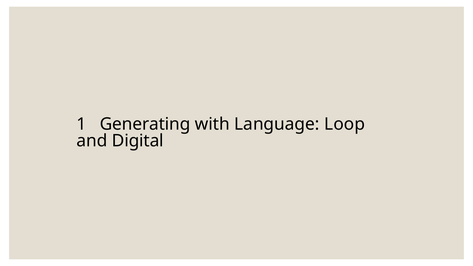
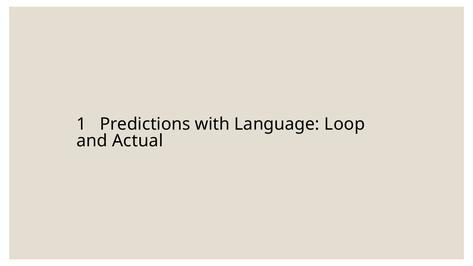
Generating: Generating -> Predictions (145, 124)
Digital: Digital -> Actual (138, 141)
